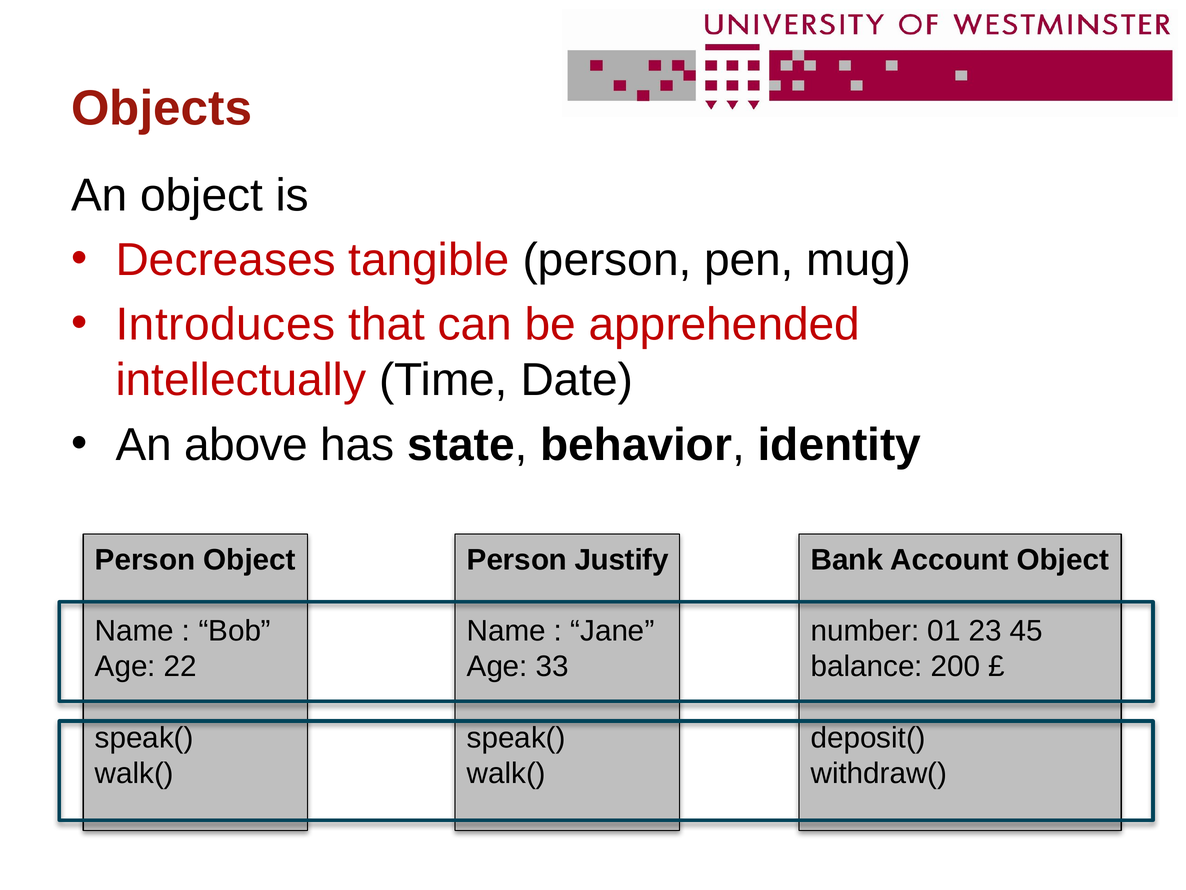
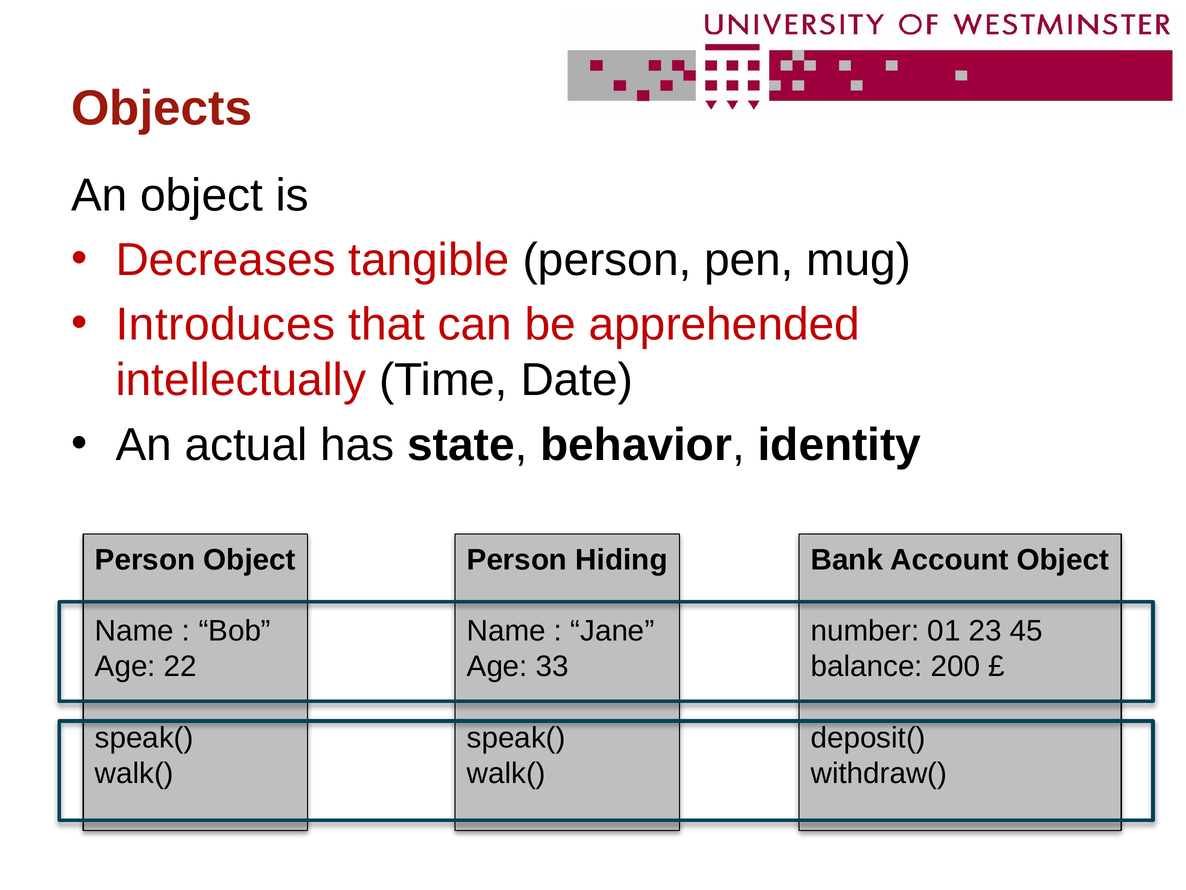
above: above -> actual (246, 445)
Justify: Justify -> Hiding (622, 559)
